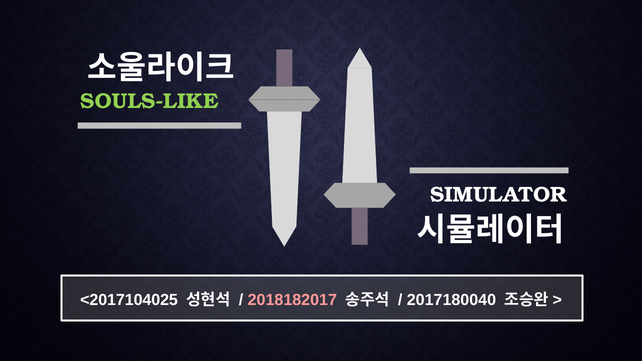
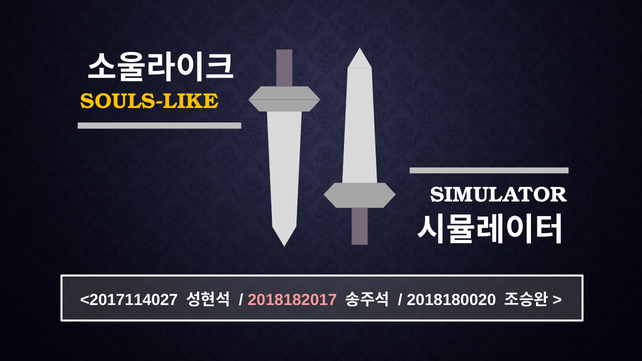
SOULS-LIKE colour: light green -> yellow (149, 101)
<2017104025: <2017104025 -> <2017114027 (129, 300)
2017180040: 2017180040 -> 2018180020 (451, 300)
